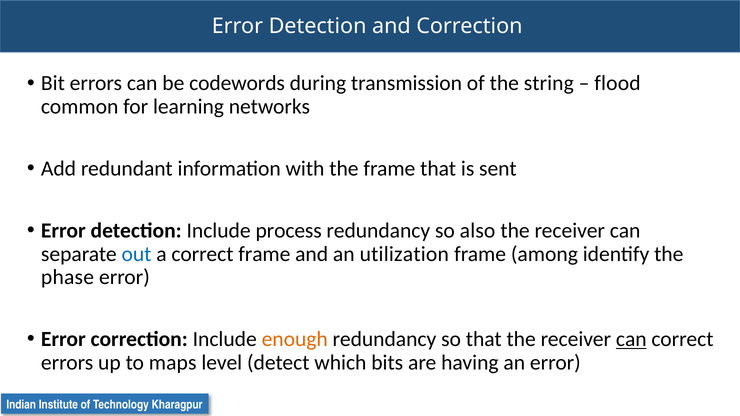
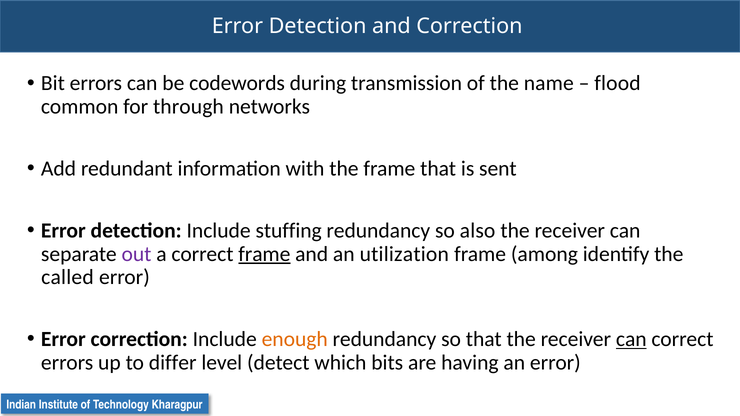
string: string -> name (549, 83)
learning: learning -> through (188, 107)
process: process -> stuffing (289, 231)
out colour: blue -> purple (136, 254)
frame underline: none -> present (264, 254)
phase: phase -> called (67, 277)
maps: maps -> differ (173, 363)
